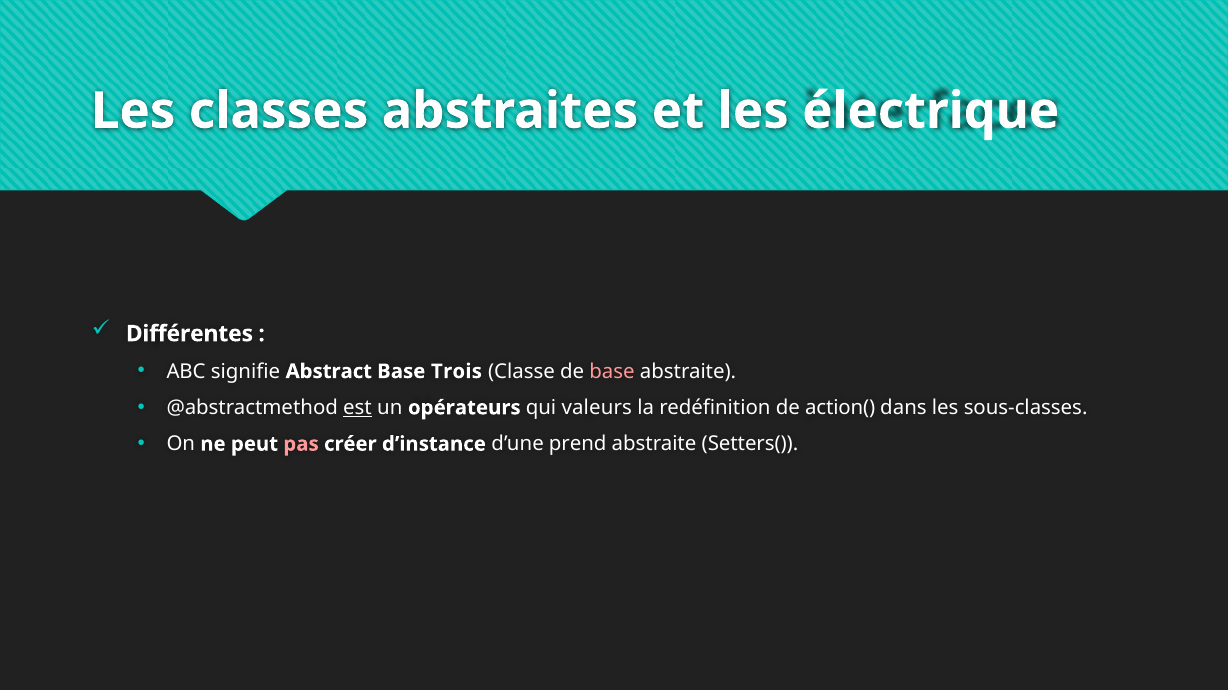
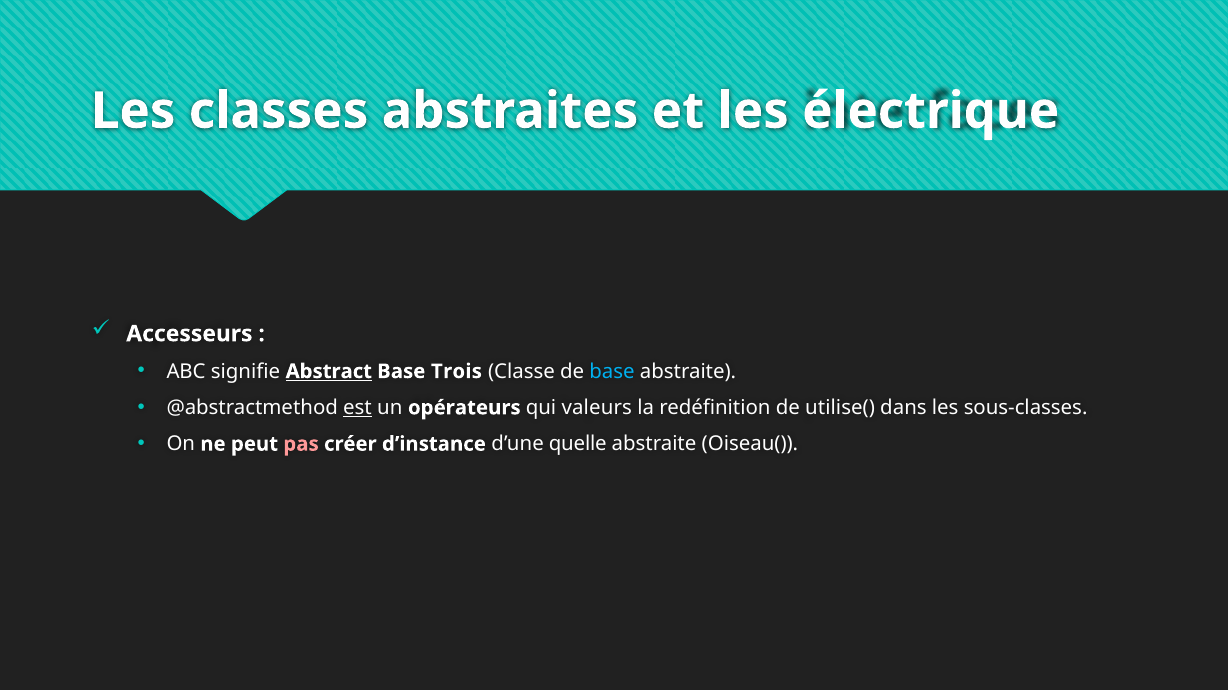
Différentes: Différentes -> Accesseurs (189, 334)
Abstract underline: none -> present (329, 372)
base colour: pink -> light blue (612, 372)
action(: action( -> utilise( (840, 408)
prend: prend -> quelle (578, 444)
Setters(: Setters( -> Oiseau( (750, 444)
